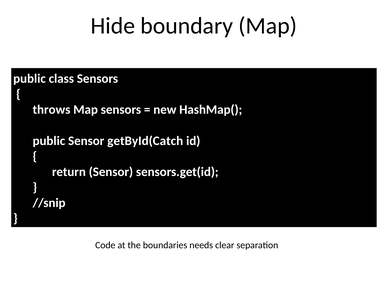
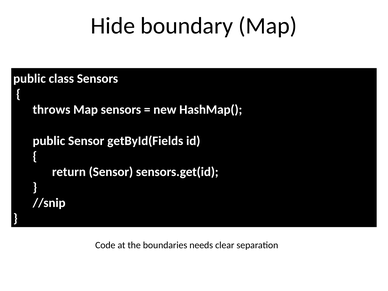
getById(Catch: getById(Catch -> getById(Fields (145, 141)
